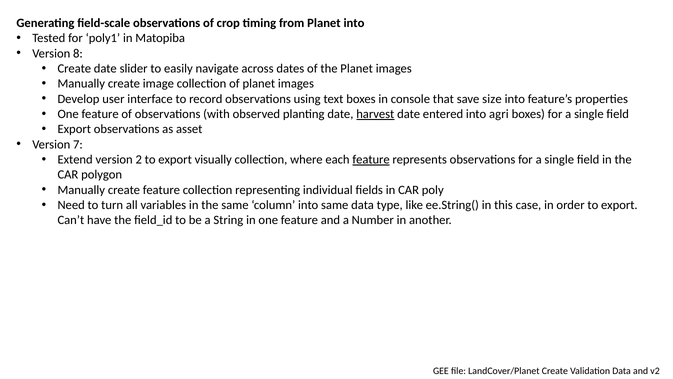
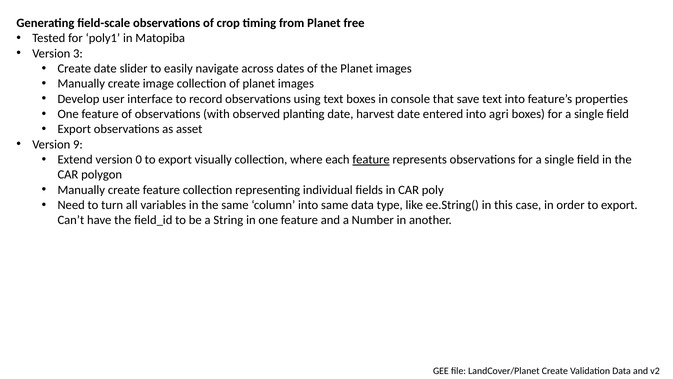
Planet into: into -> free (354, 23)
8: 8 -> 3 (78, 53)
save size: size -> text (492, 99)
harvest underline: present -> none (375, 114)
7: 7 -> 9 (78, 144)
2: 2 -> 0 (139, 159)
